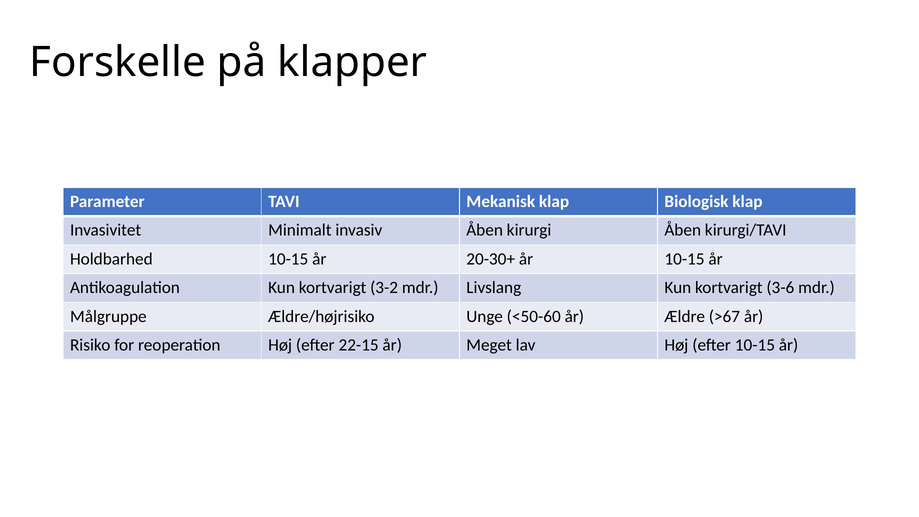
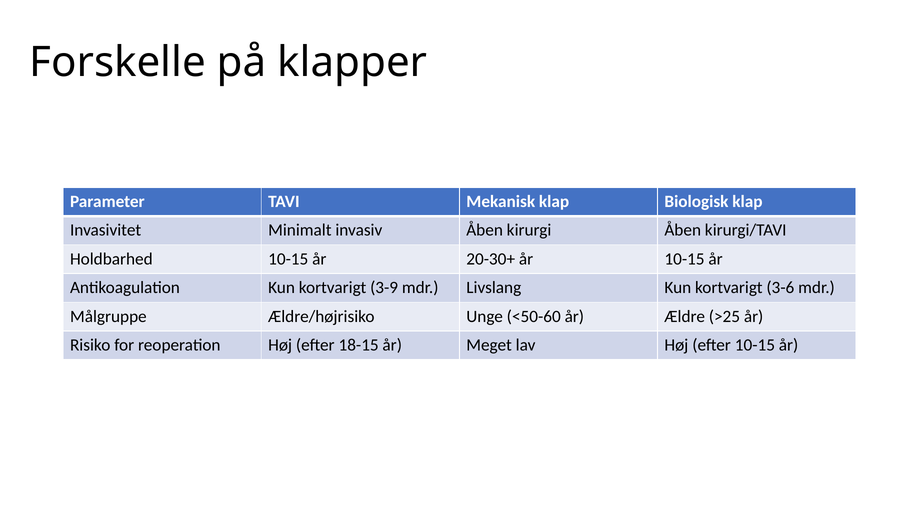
3-2: 3-2 -> 3-9 (384, 288)
>67: >67 -> >25 (724, 316)
22-15: 22-15 -> 18-15 (359, 345)
